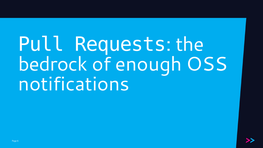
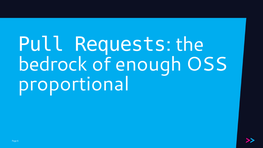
notifications: notifications -> proportional (74, 84)
